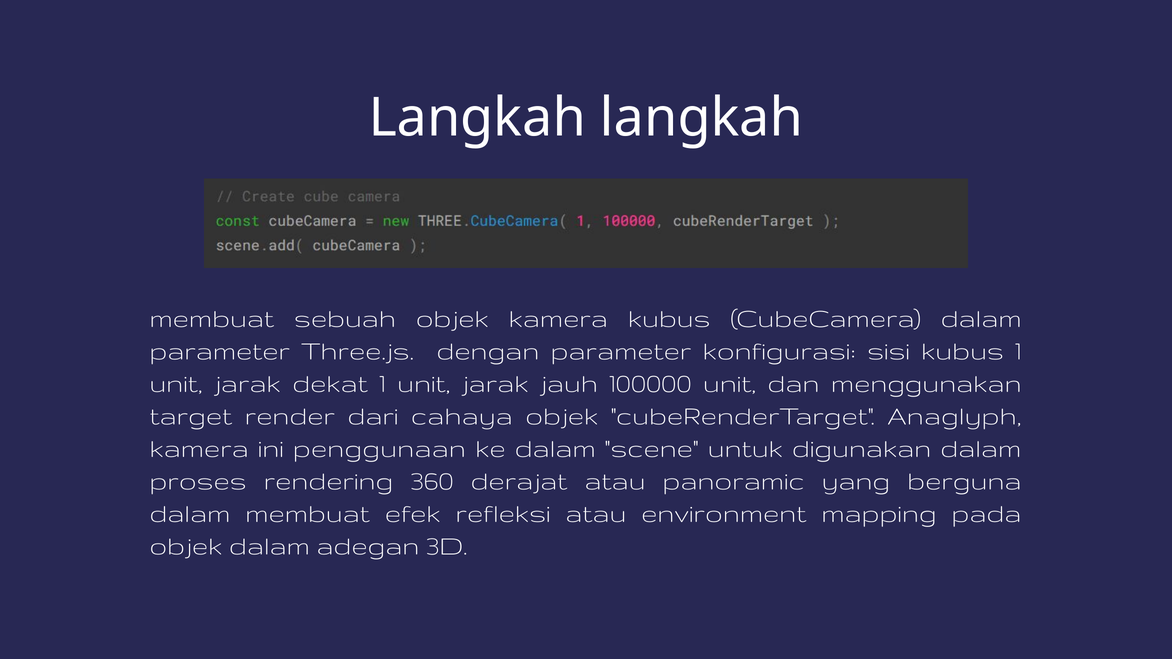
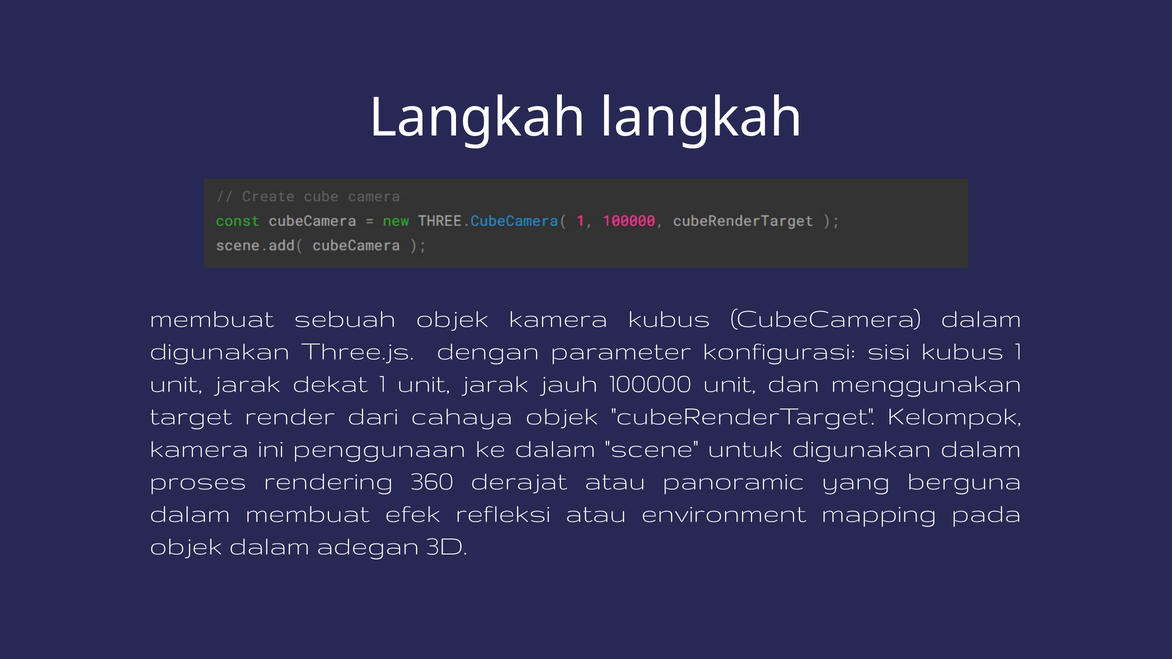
parameter: parameter -> digunakan (220, 350)
Anaglyph: Anaglyph -> Kelompok (954, 415)
